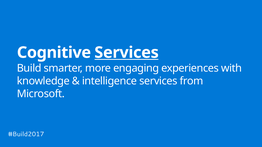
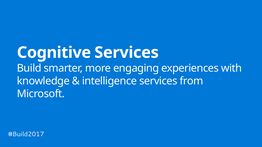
Services underline: present -> none (127, 53)
